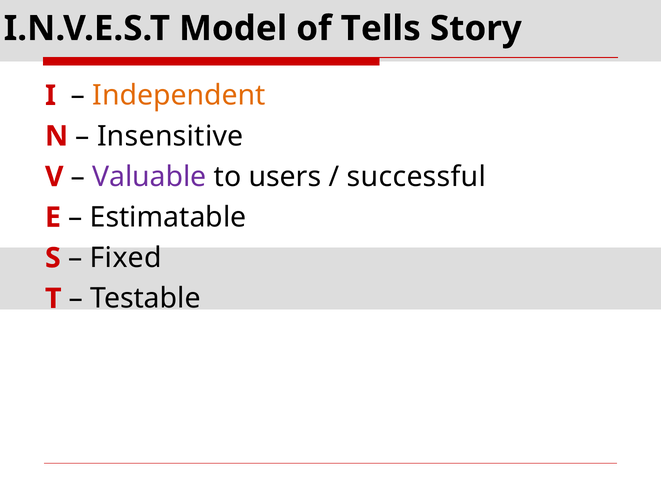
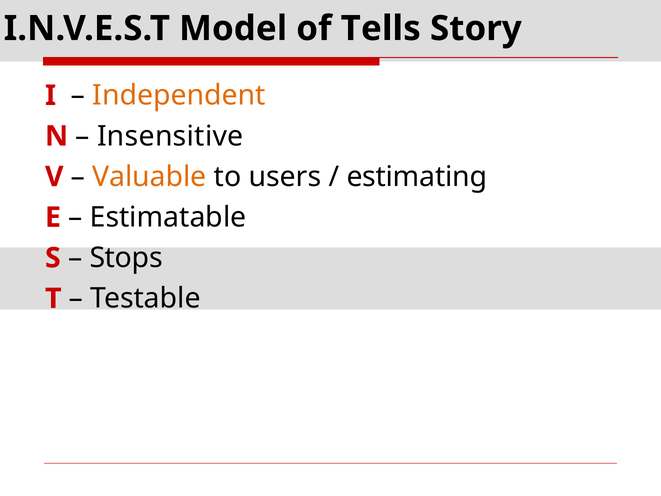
Valuable colour: purple -> orange (149, 177)
successful: successful -> estimating (417, 177)
Fixed: Fixed -> Stops (126, 258)
